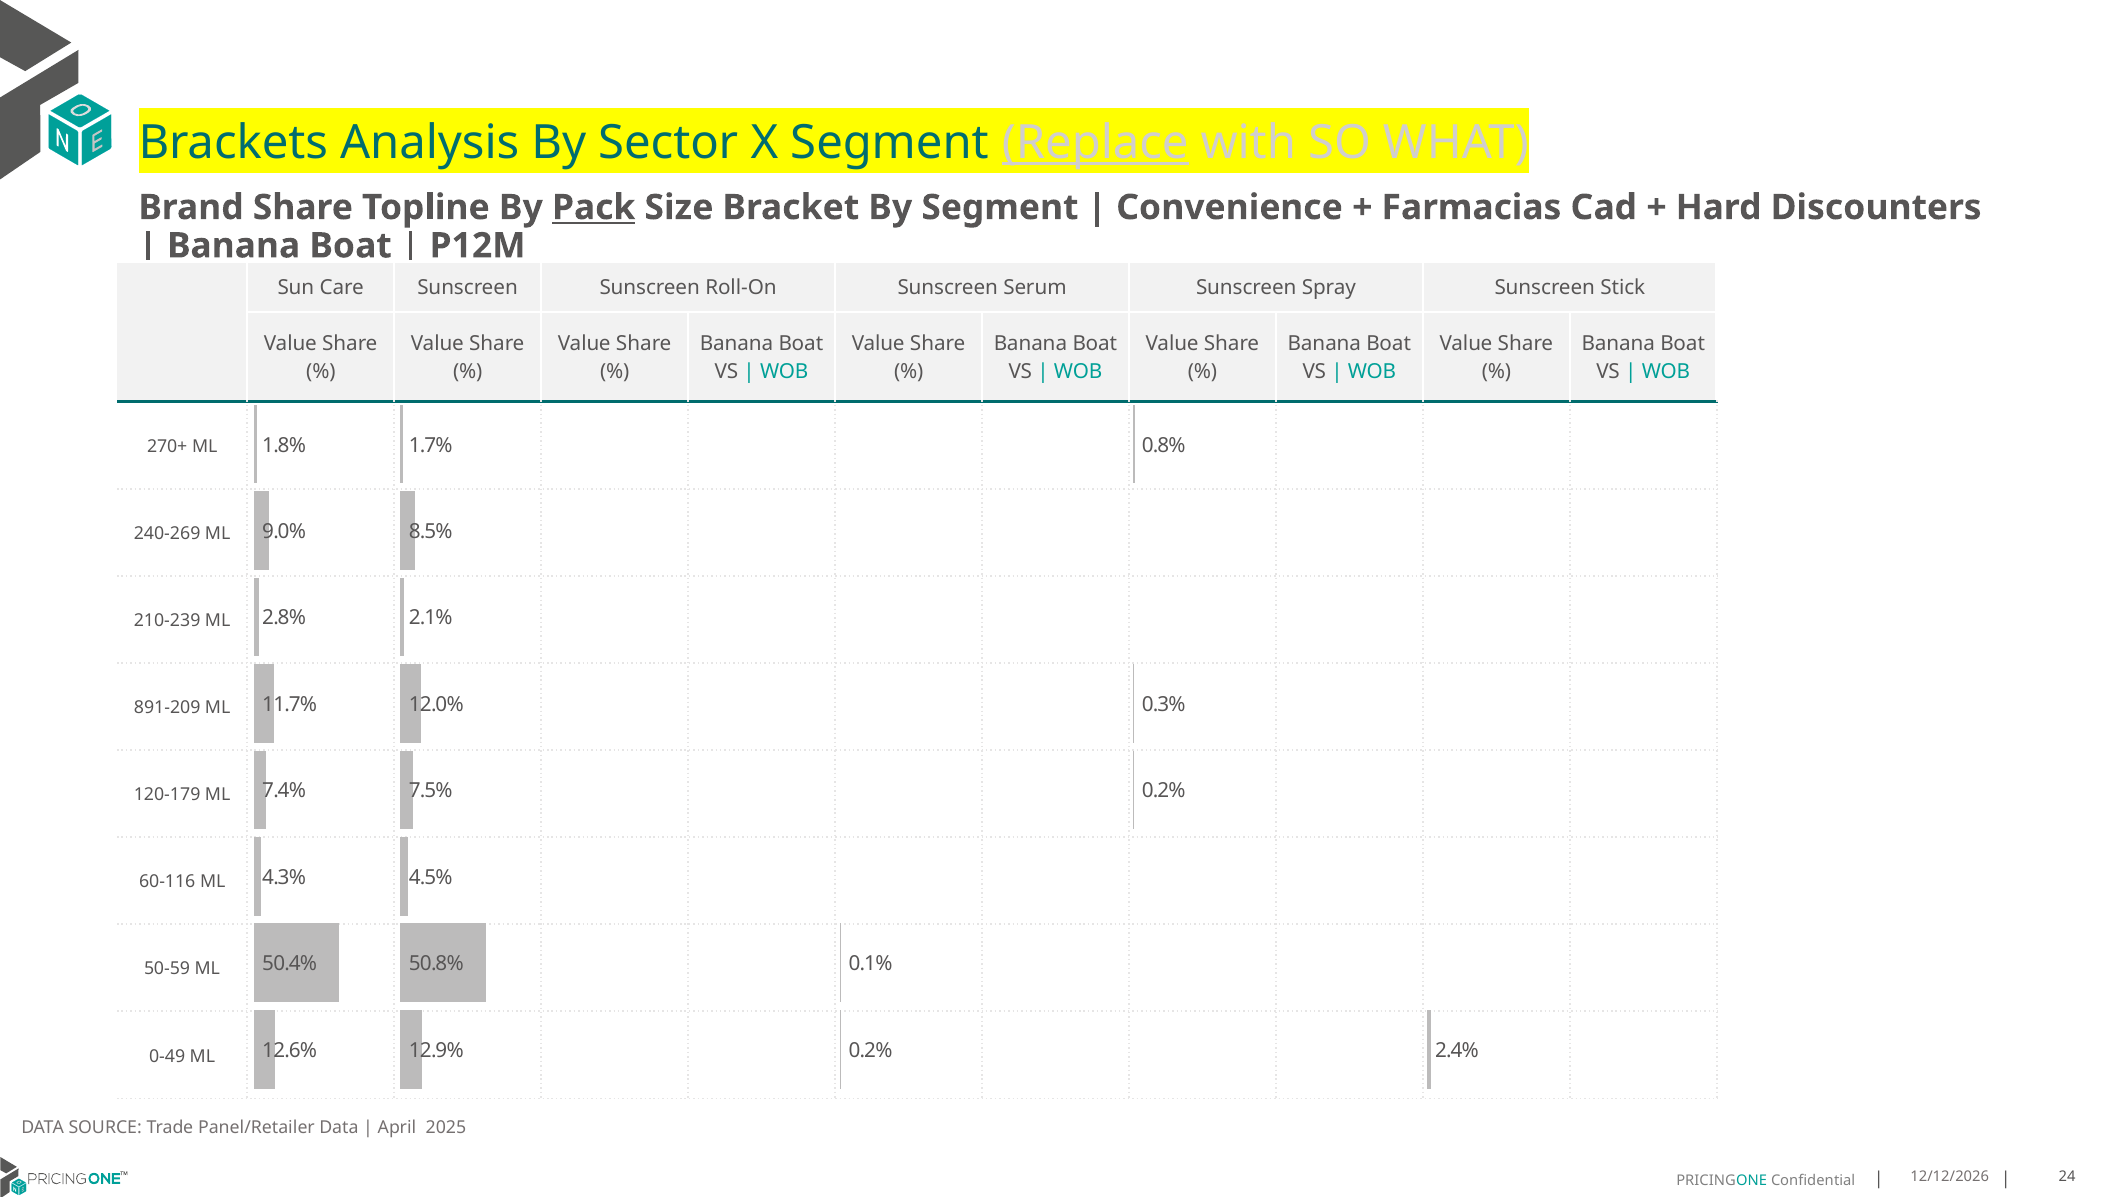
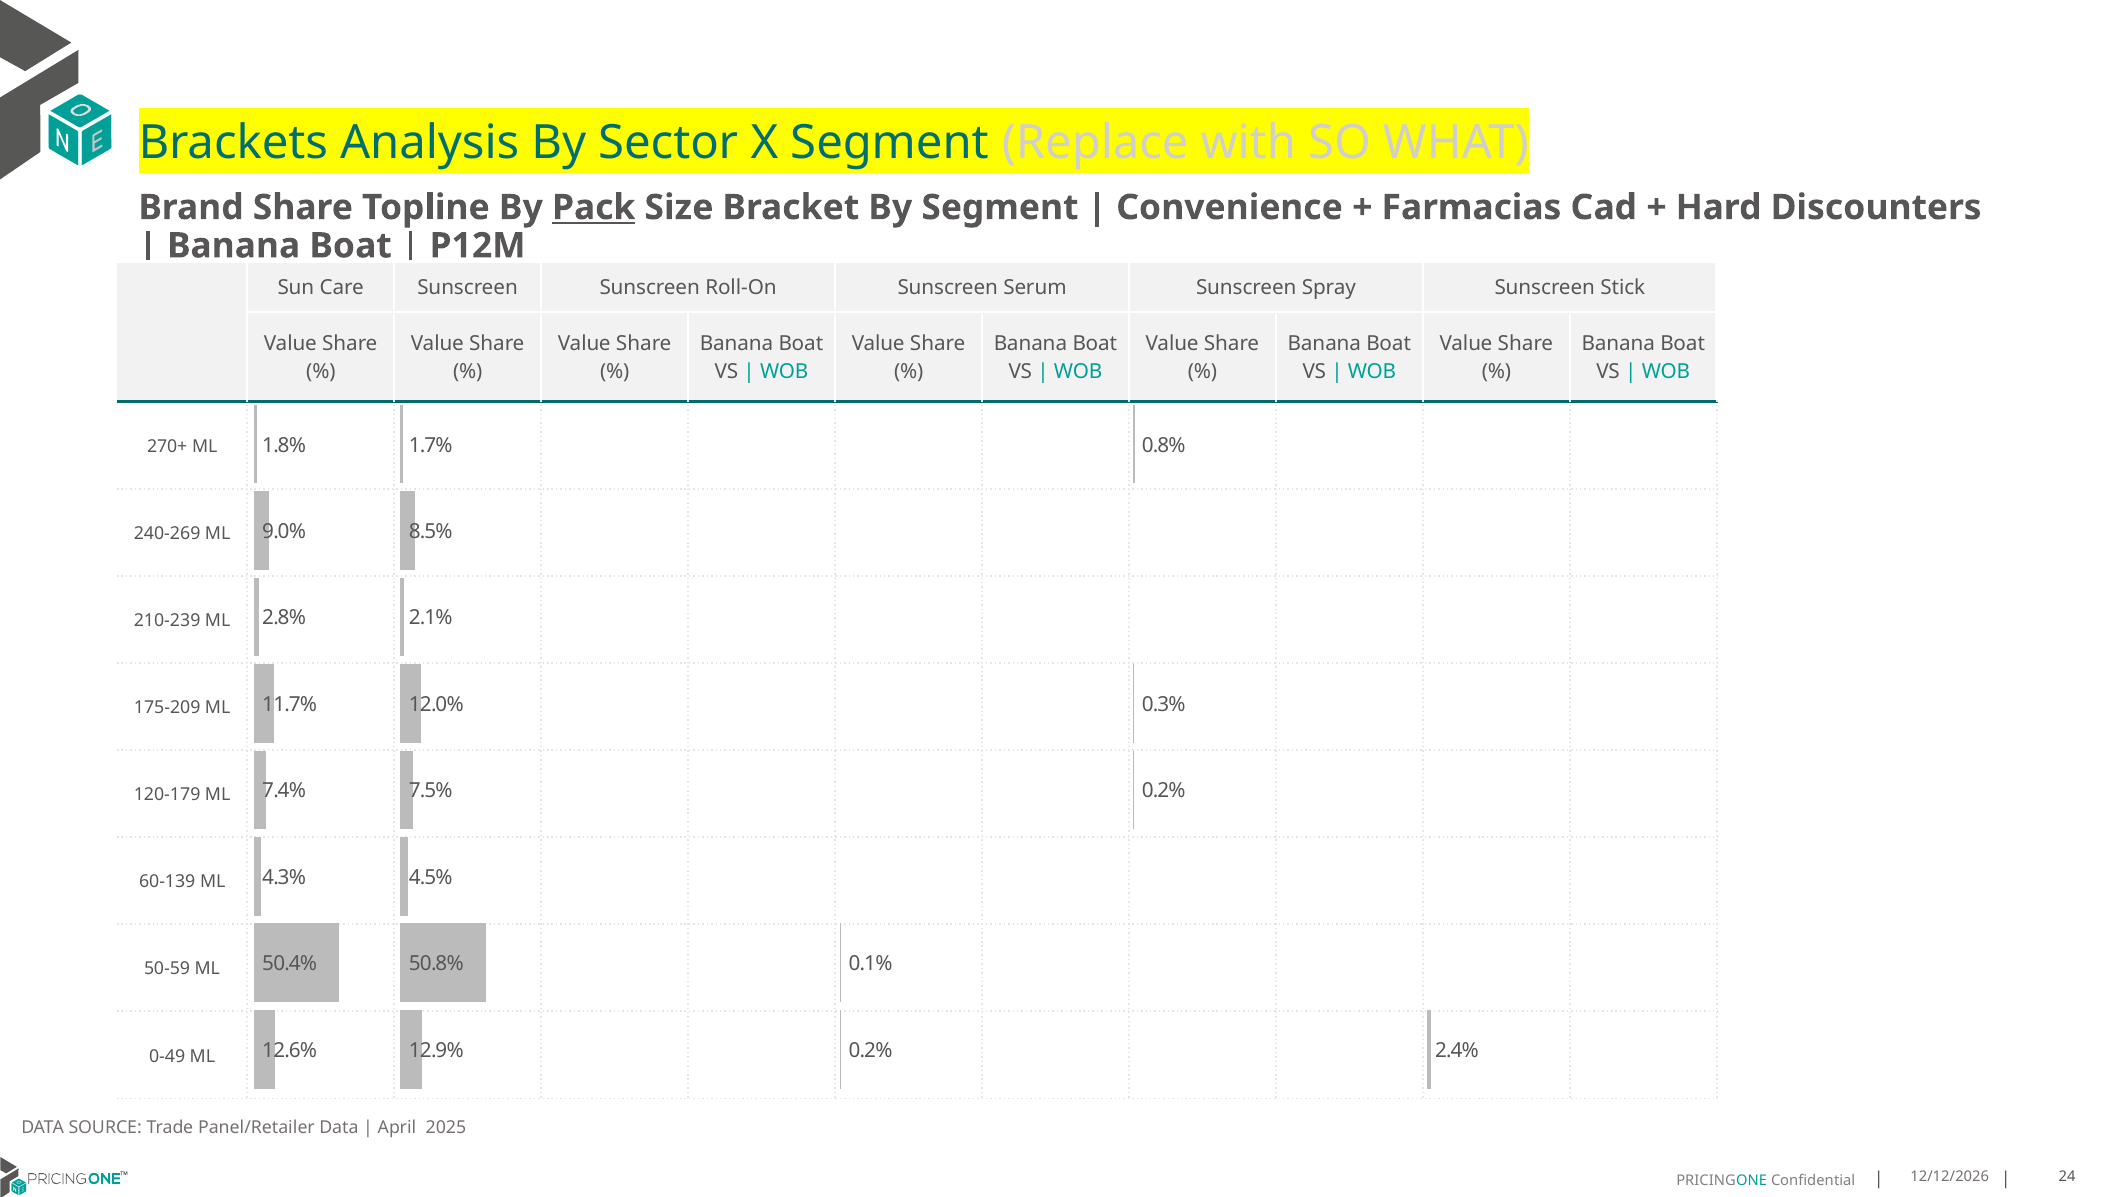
Replace underline: present -> none (1095, 143)
891-209: 891-209 -> 175-209 (167, 708)
60-116: 60-116 -> 60-139 (167, 882)
